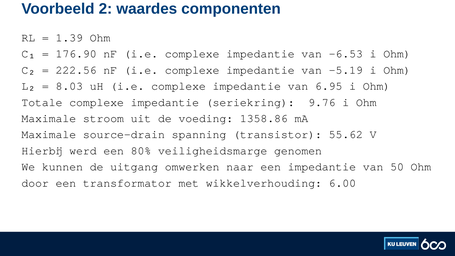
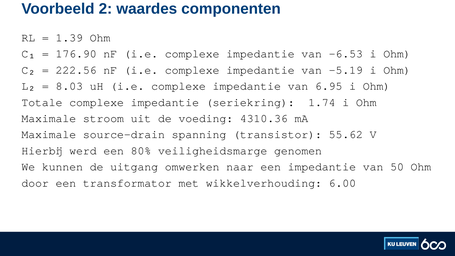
9.76: 9.76 -> 1.74 (322, 102)
1358.86: 1358.86 -> 4310.36 (264, 118)
